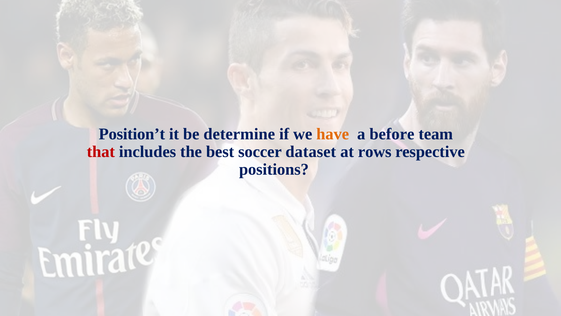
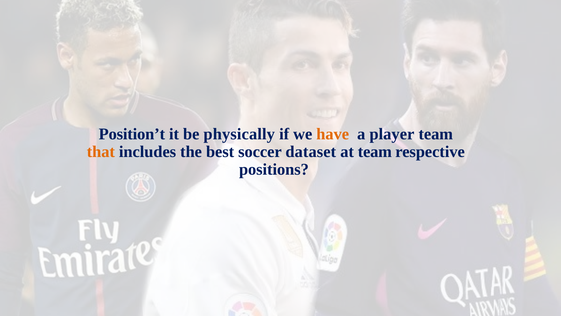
determine: determine -> physically (239, 134)
before: before -> player (392, 134)
that colour: red -> orange (101, 151)
at rows: rows -> team (375, 151)
